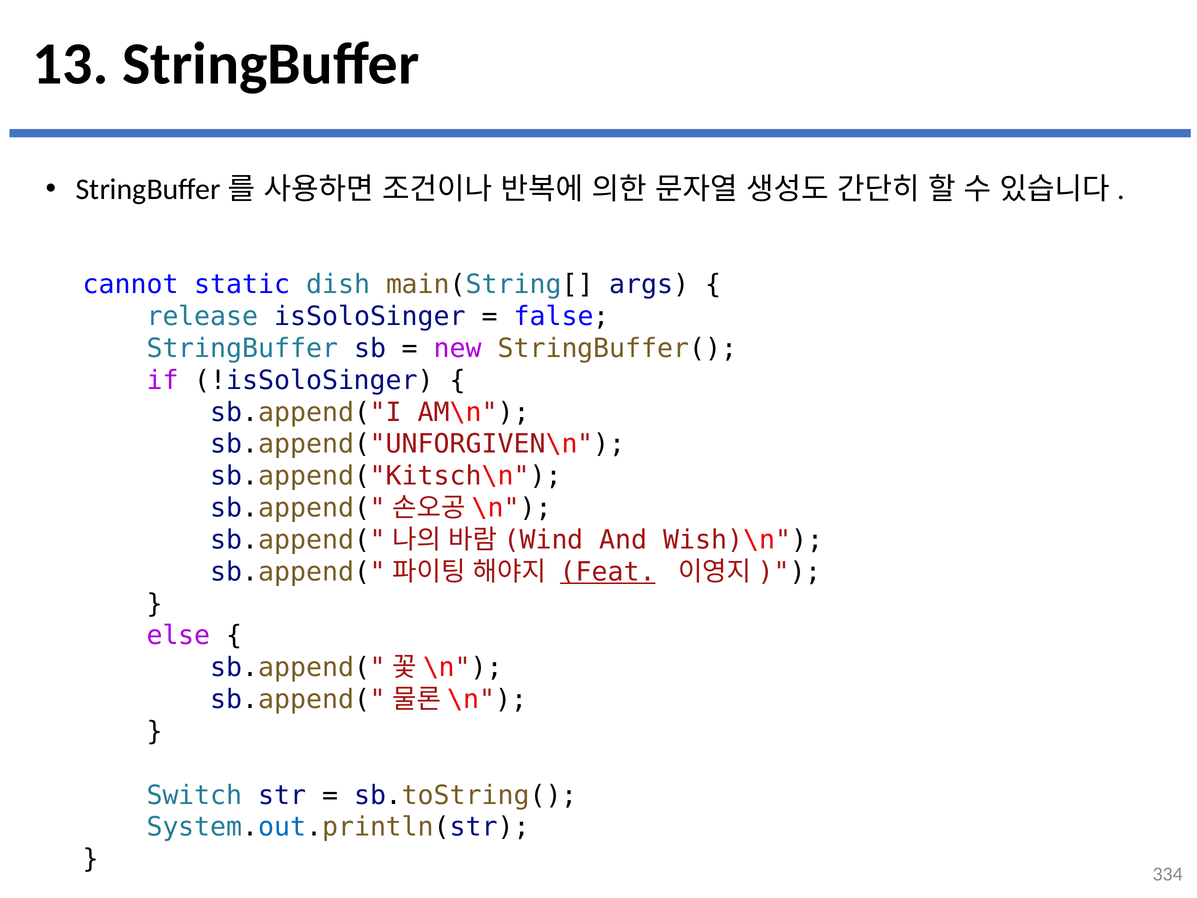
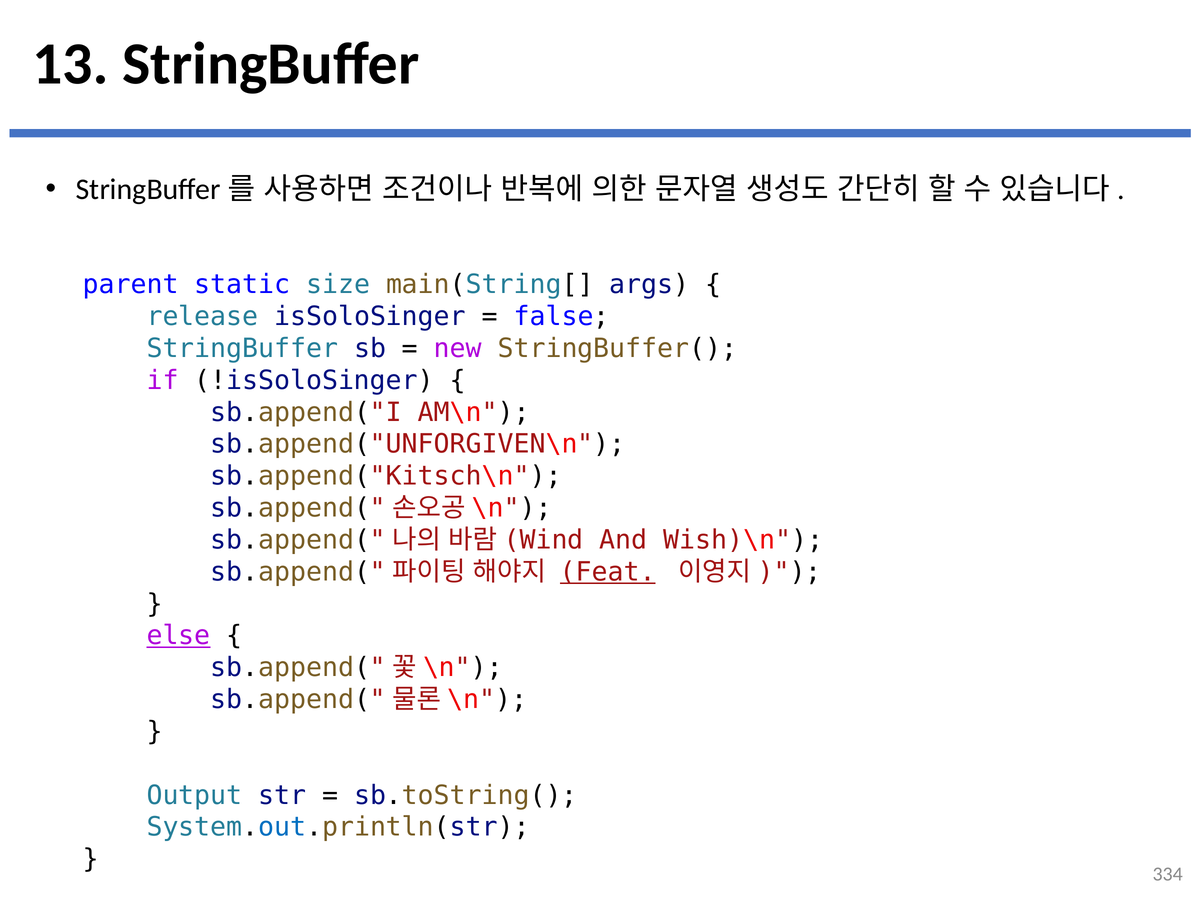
cannot: cannot -> parent (131, 285)
dish: dish -> size (338, 285)
else underline: none -> present (179, 635)
Switch: Switch -> Output (194, 795)
